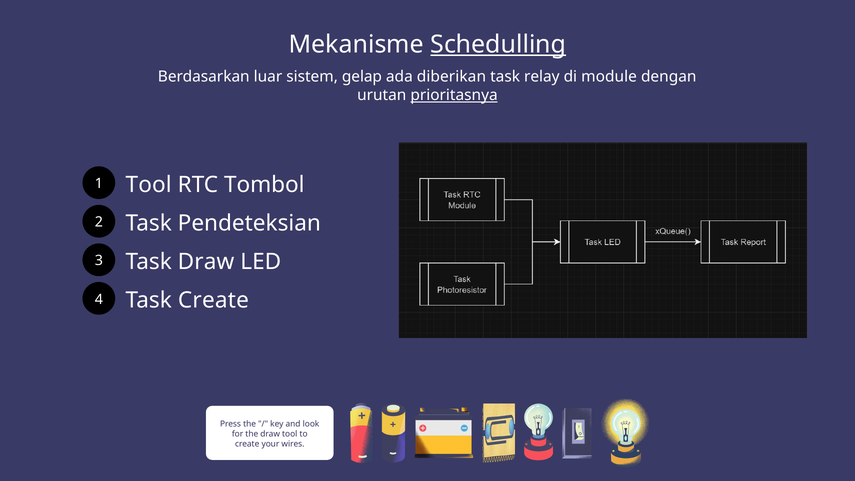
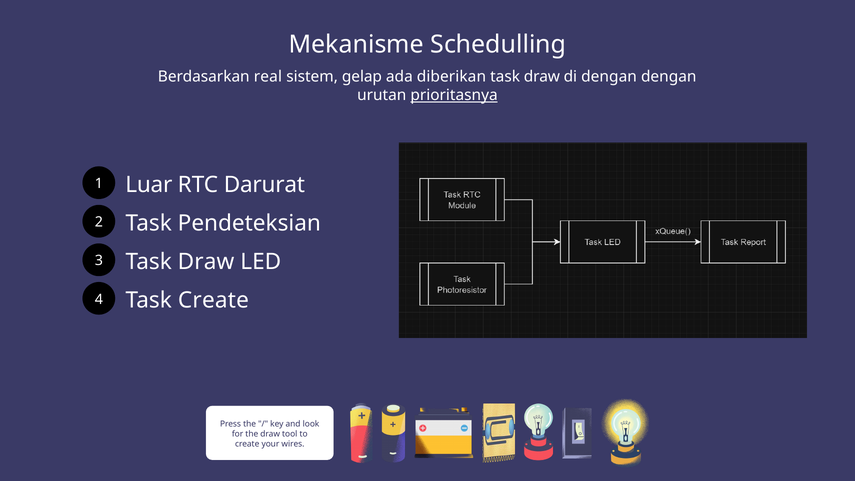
Schedulling underline: present -> none (498, 45)
luar: luar -> real (268, 77)
relay: relay -> draw (542, 77)
di module: module -> dengan (609, 77)
Tool: Tool -> Luar (149, 185)
Tombol: Tombol -> Darurat (264, 185)
